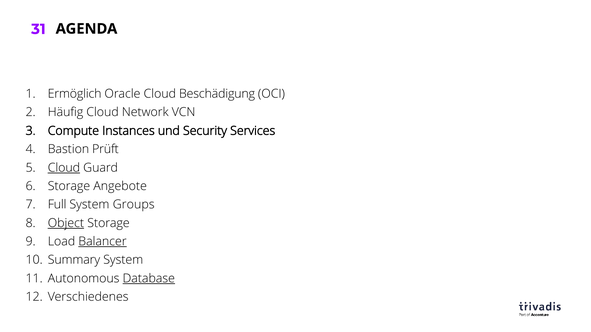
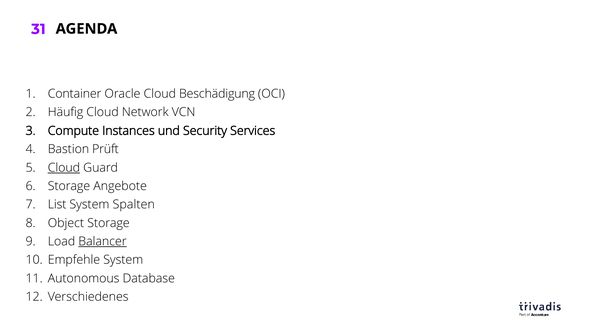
Ermöglich: Ermöglich -> Container (75, 94)
Full: Full -> List (57, 205)
Groups: Groups -> Spalten (134, 205)
Object underline: present -> none (66, 223)
Summary: Summary -> Empfehle (74, 260)
Database underline: present -> none (149, 279)
